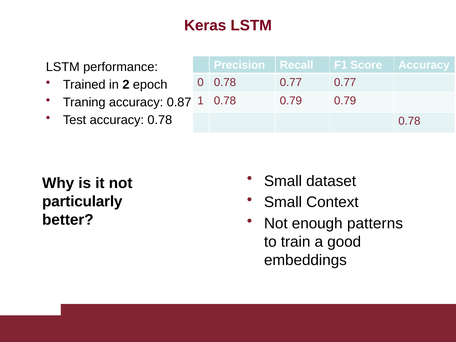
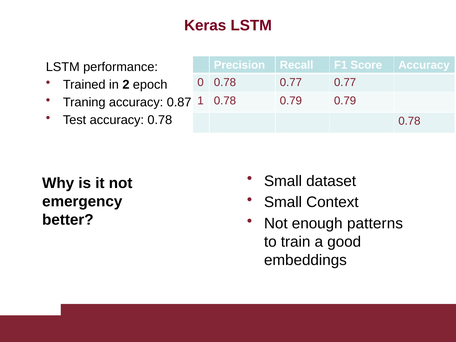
particularly: particularly -> emergency (82, 201)
